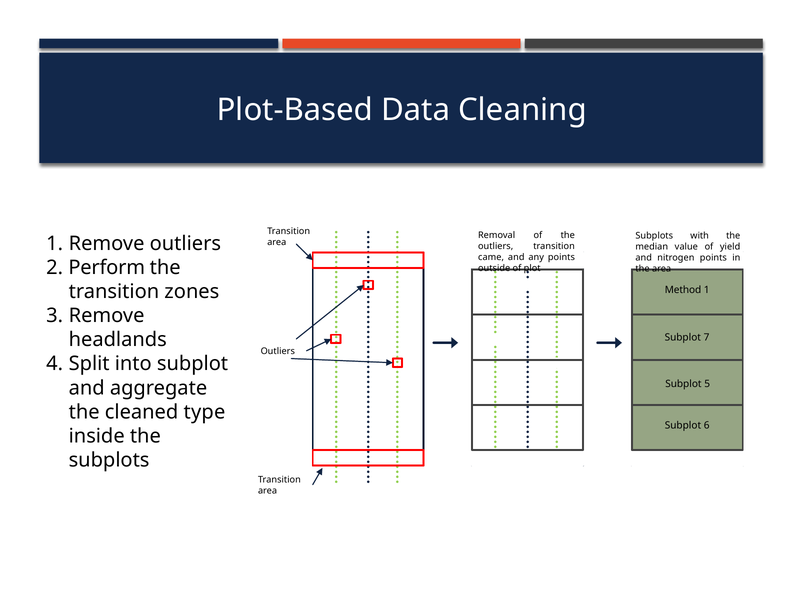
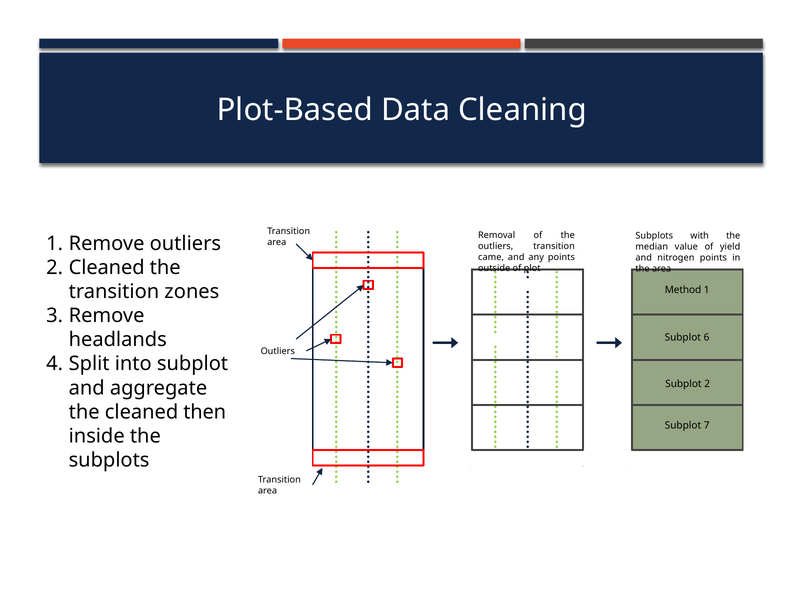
2 Perform: Perform -> Cleaned (107, 268)
7: 7 -> 6 (707, 338)
Subplot 5: 5 -> 2 (707, 384)
type: type -> then (205, 412)
6: 6 -> 7 (707, 426)
